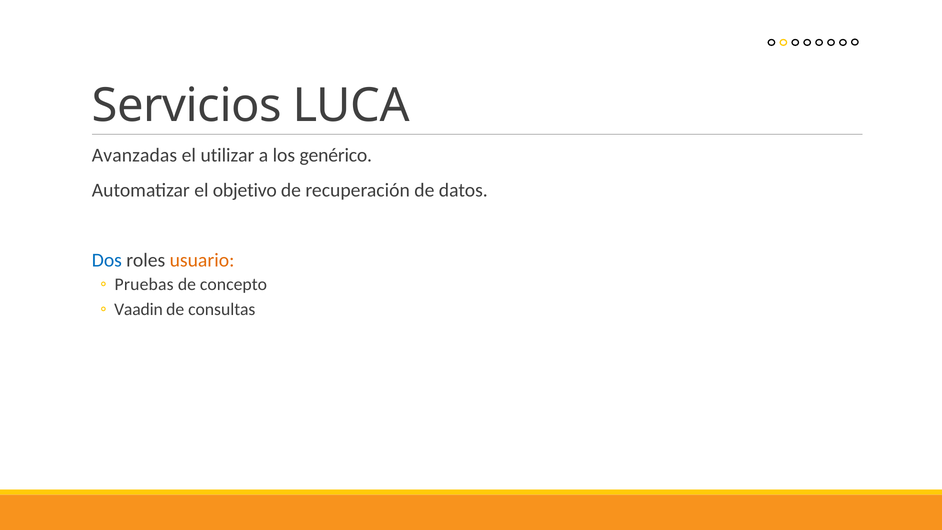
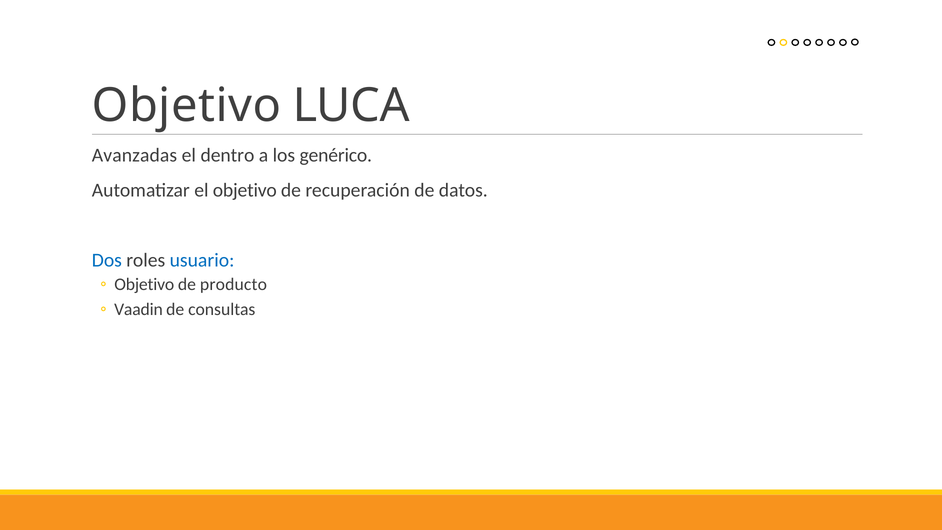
Servicios: Servicios -> Objetivo (186, 106)
utilizar: utilizar -> dentro (227, 155)
usuario colour: orange -> blue (202, 260)
Pruebas: Pruebas -> Objetivo (144, 284)
concepto: concepto -> producto (233, 284)
